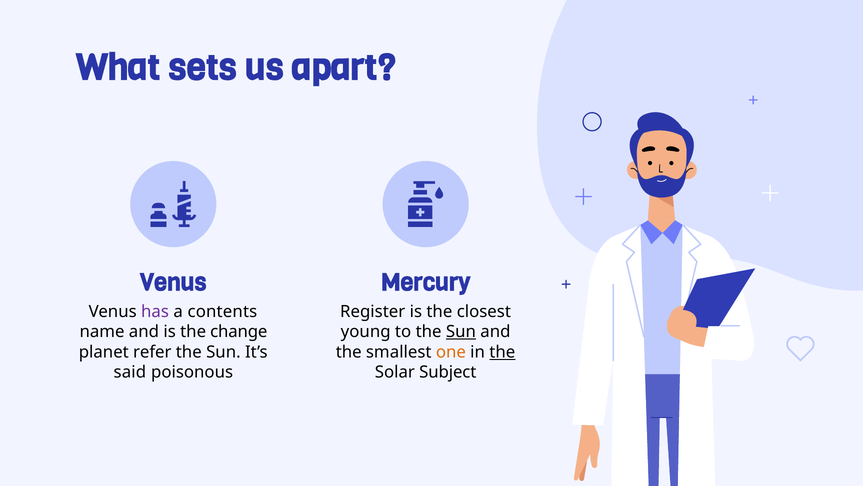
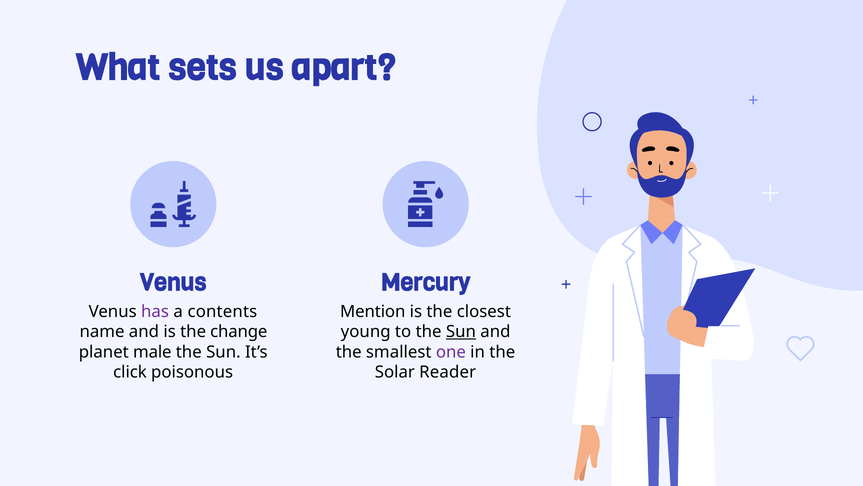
Register: Register -> Mention (373, 311)
refer: refer -> male (152, 352)
one colour: orange -> purple (451, 352)
the underline: present -> none (502, 352)
said: said -> click (130, 372)
Subject: Subject -> Reader (448, 372)
